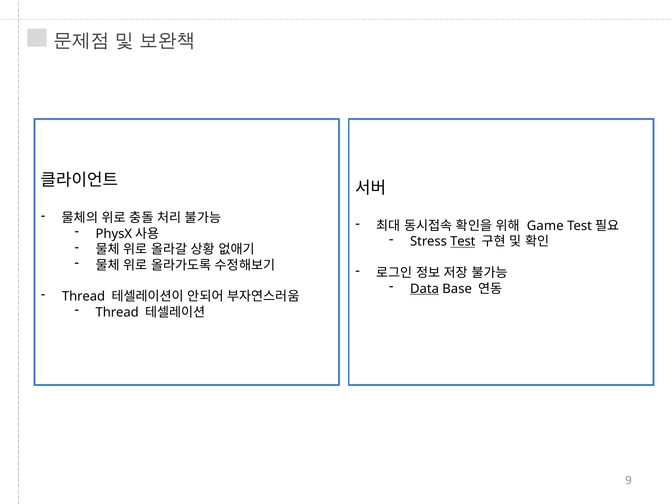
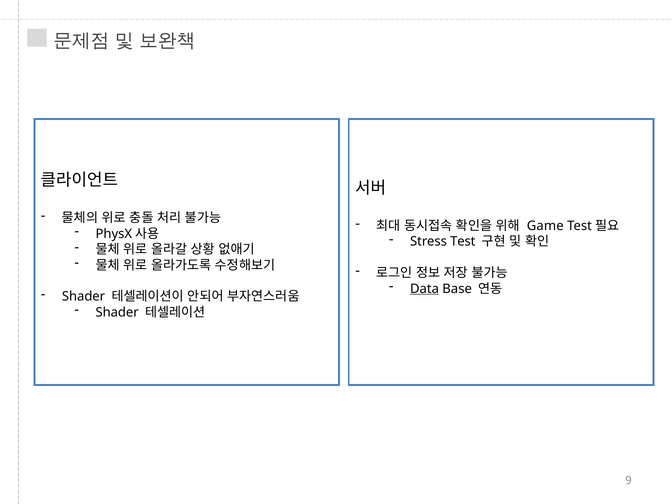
Test underline: present -> none (463, 242)
Thread: Thread -> Shader (84, 297)
Thread: Thread -> Shader (117, 312)
